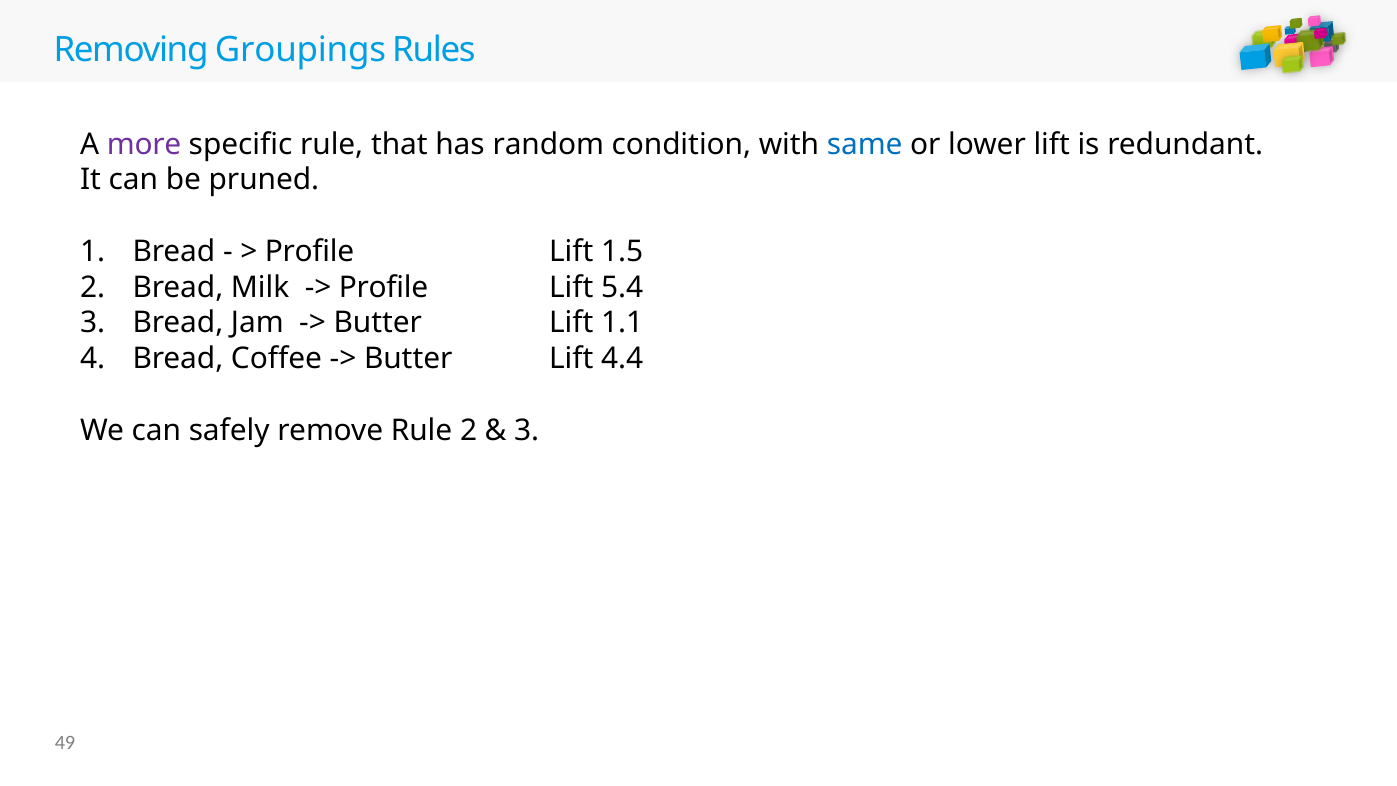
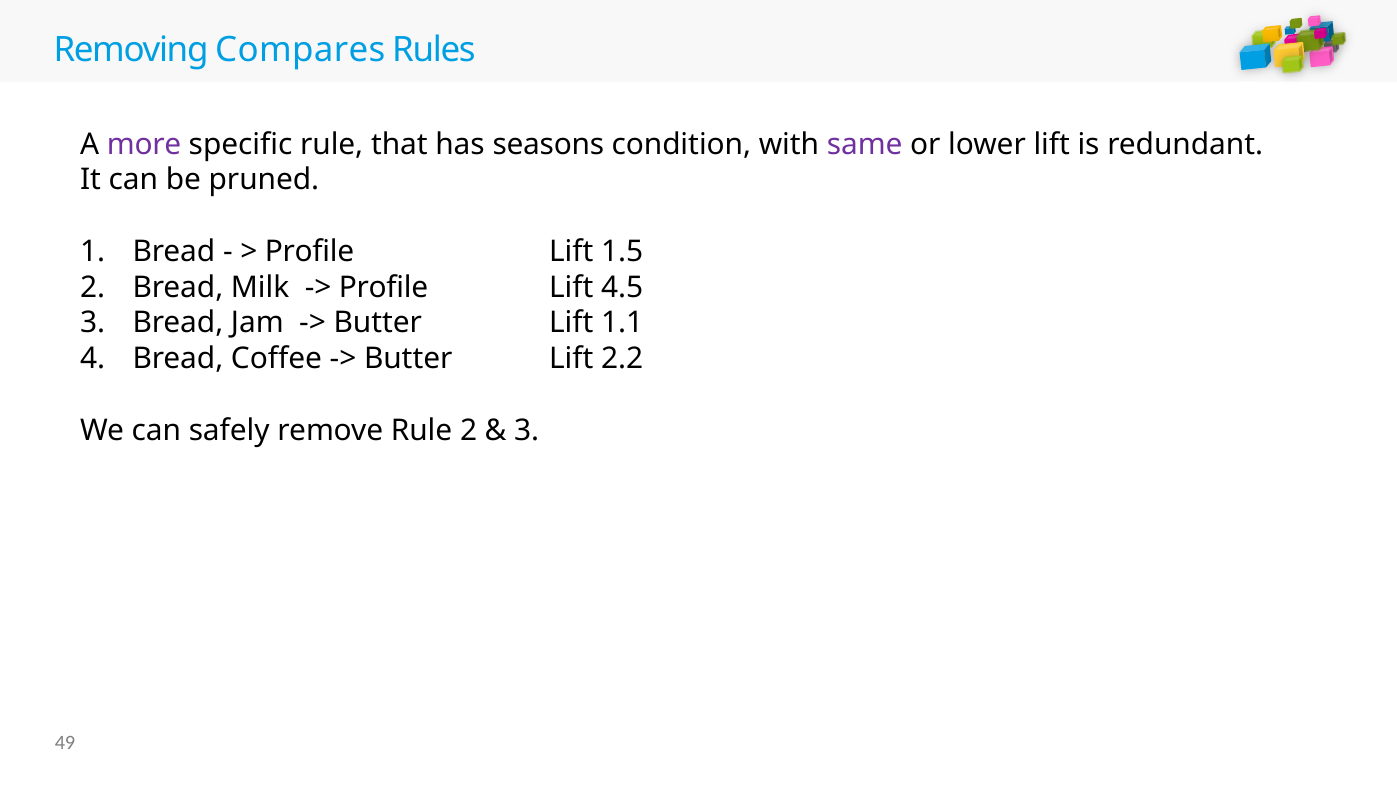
Groupings: Groupings -> Compares (300, 50)
random: random -> seasons (548, 144)
same colour: blue -> purple (865, 144)
5.4: 5.4 -> 4.5 (622, 287)
4.4: 4.4 -> 2.2 (622, 359)
